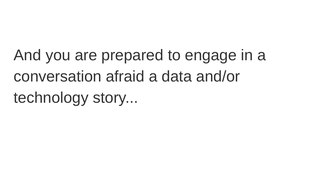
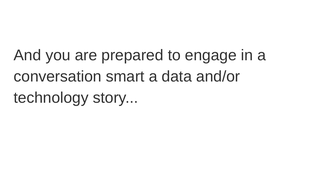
afraid: afraid -> smart (125, 77)
